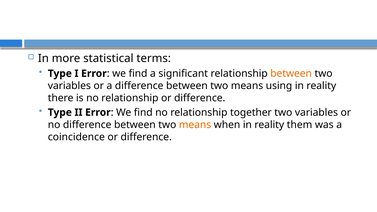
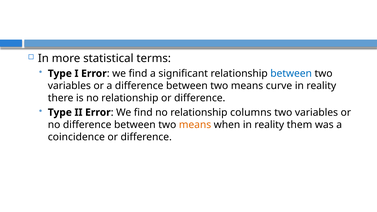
between colour: orange -> blue (291, 74)
using: using -> curve (279, 86)
together: together -> columns (251, 112)
